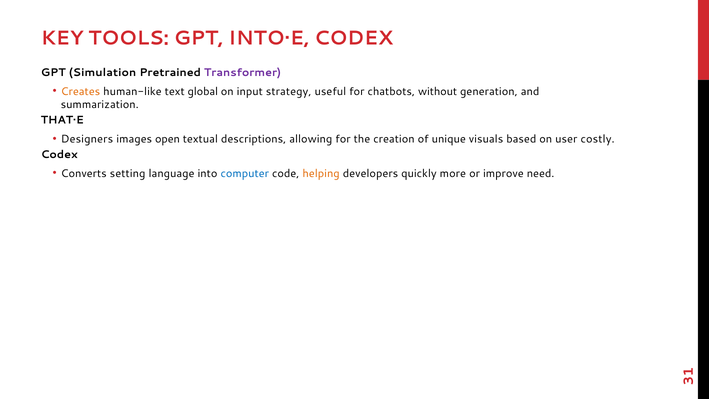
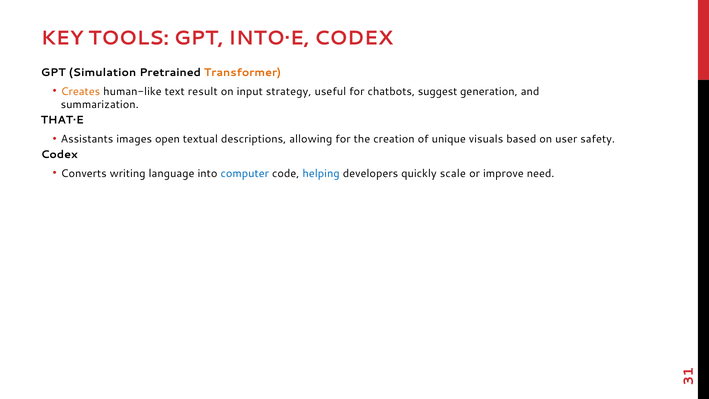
Transformer colour: purple -> orange (243, 73)
global: global -> result (203, 91)
without: without -> suggest (438, 91)
Designers: Designers -> Assistants (87, 139)
costly: costly -> safety (598, 139)
setting: setting -> writing (128, 173)
helping colour: orange -> blue (321, 173)
more: more -> scale (453, 173)
